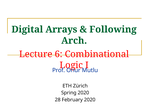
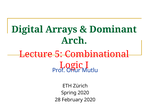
Following: Following -> Dominant (113, 29)
6: 6 -> 5 (59, 54)
